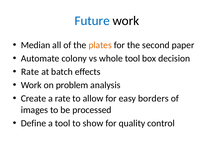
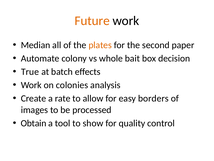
Future colour: blue -> orange (92, 21)
whole tool: tool -> bait (132, 58)
Rate: Rate -> True (30, 72)
problem: problem -> colonies (72, 85)
Define: Define -> Obtain (34, 123)
